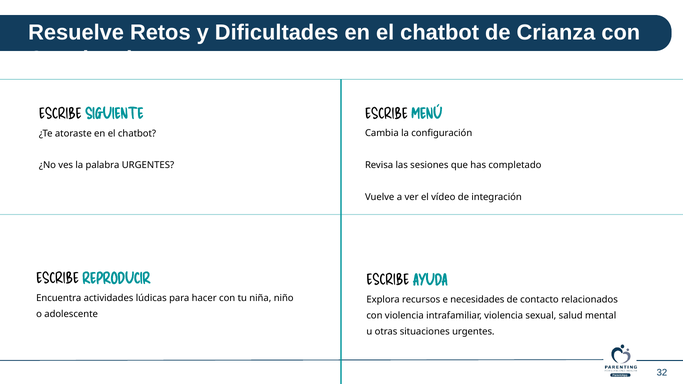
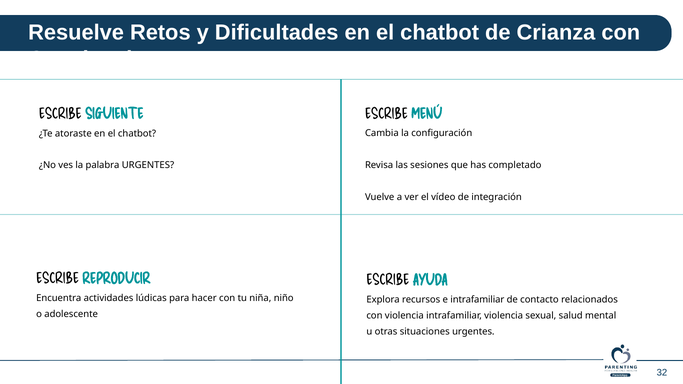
e necesidades: necesidades -> intrafamiliar (477, 300)
